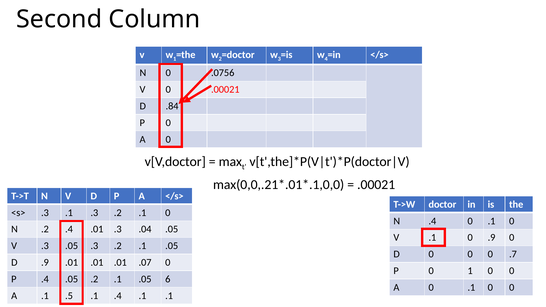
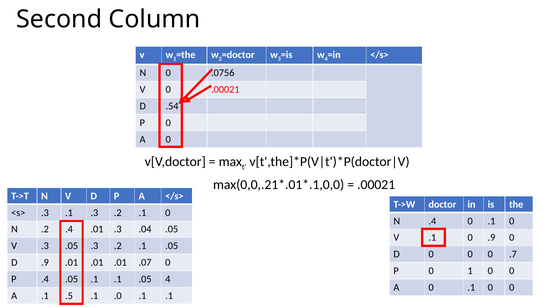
.84: .84 -> .54 (172, 106)
.05 .2: .2 -> .1 (94, 279)
.05 6: 6 -> 4 (168, 279)
.1 .4: .4 -> .0 (118, 296)
